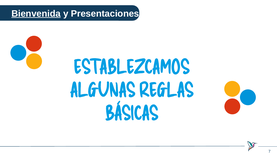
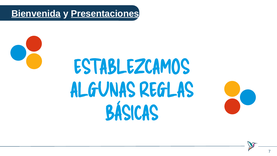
Presentaciones underline: none -> present (105, 14)
